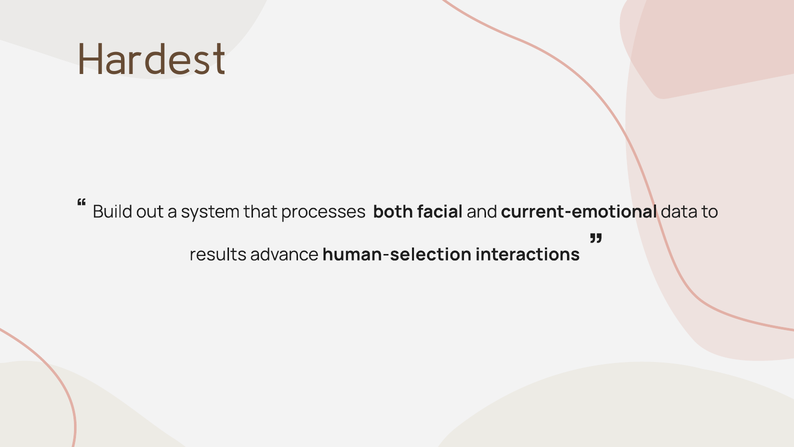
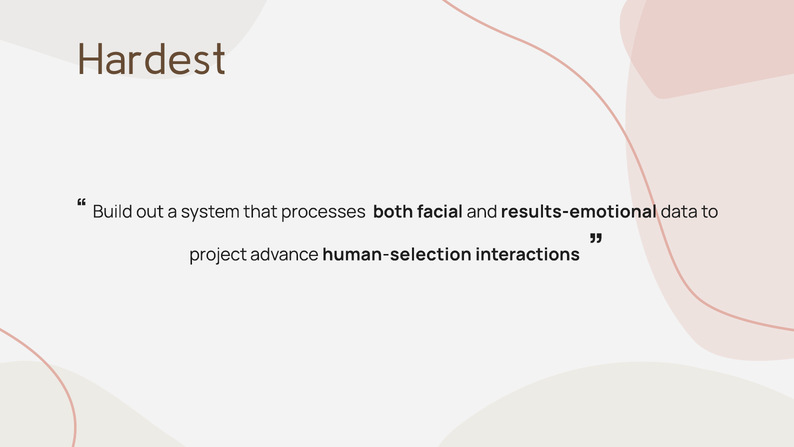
current-emotional: current-emotional -> results-emotional (579, 212)
results: results -> project (218, 254)
